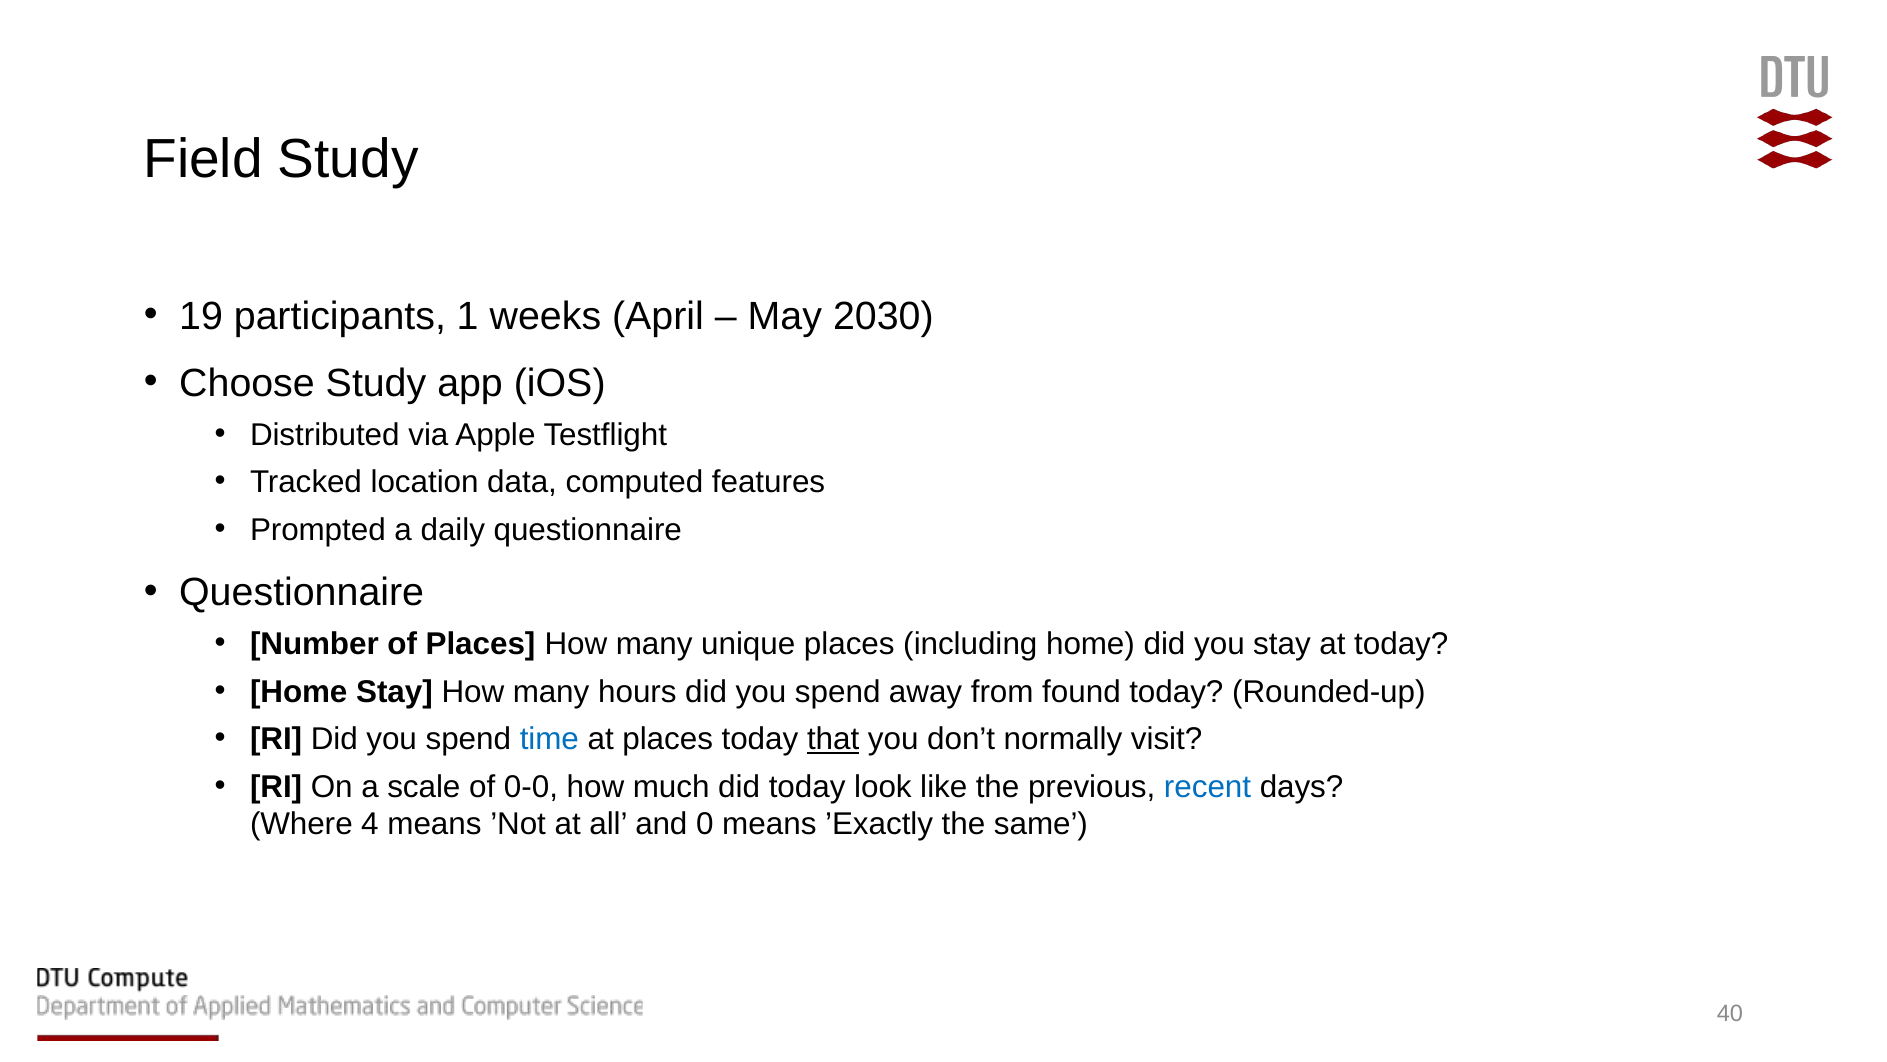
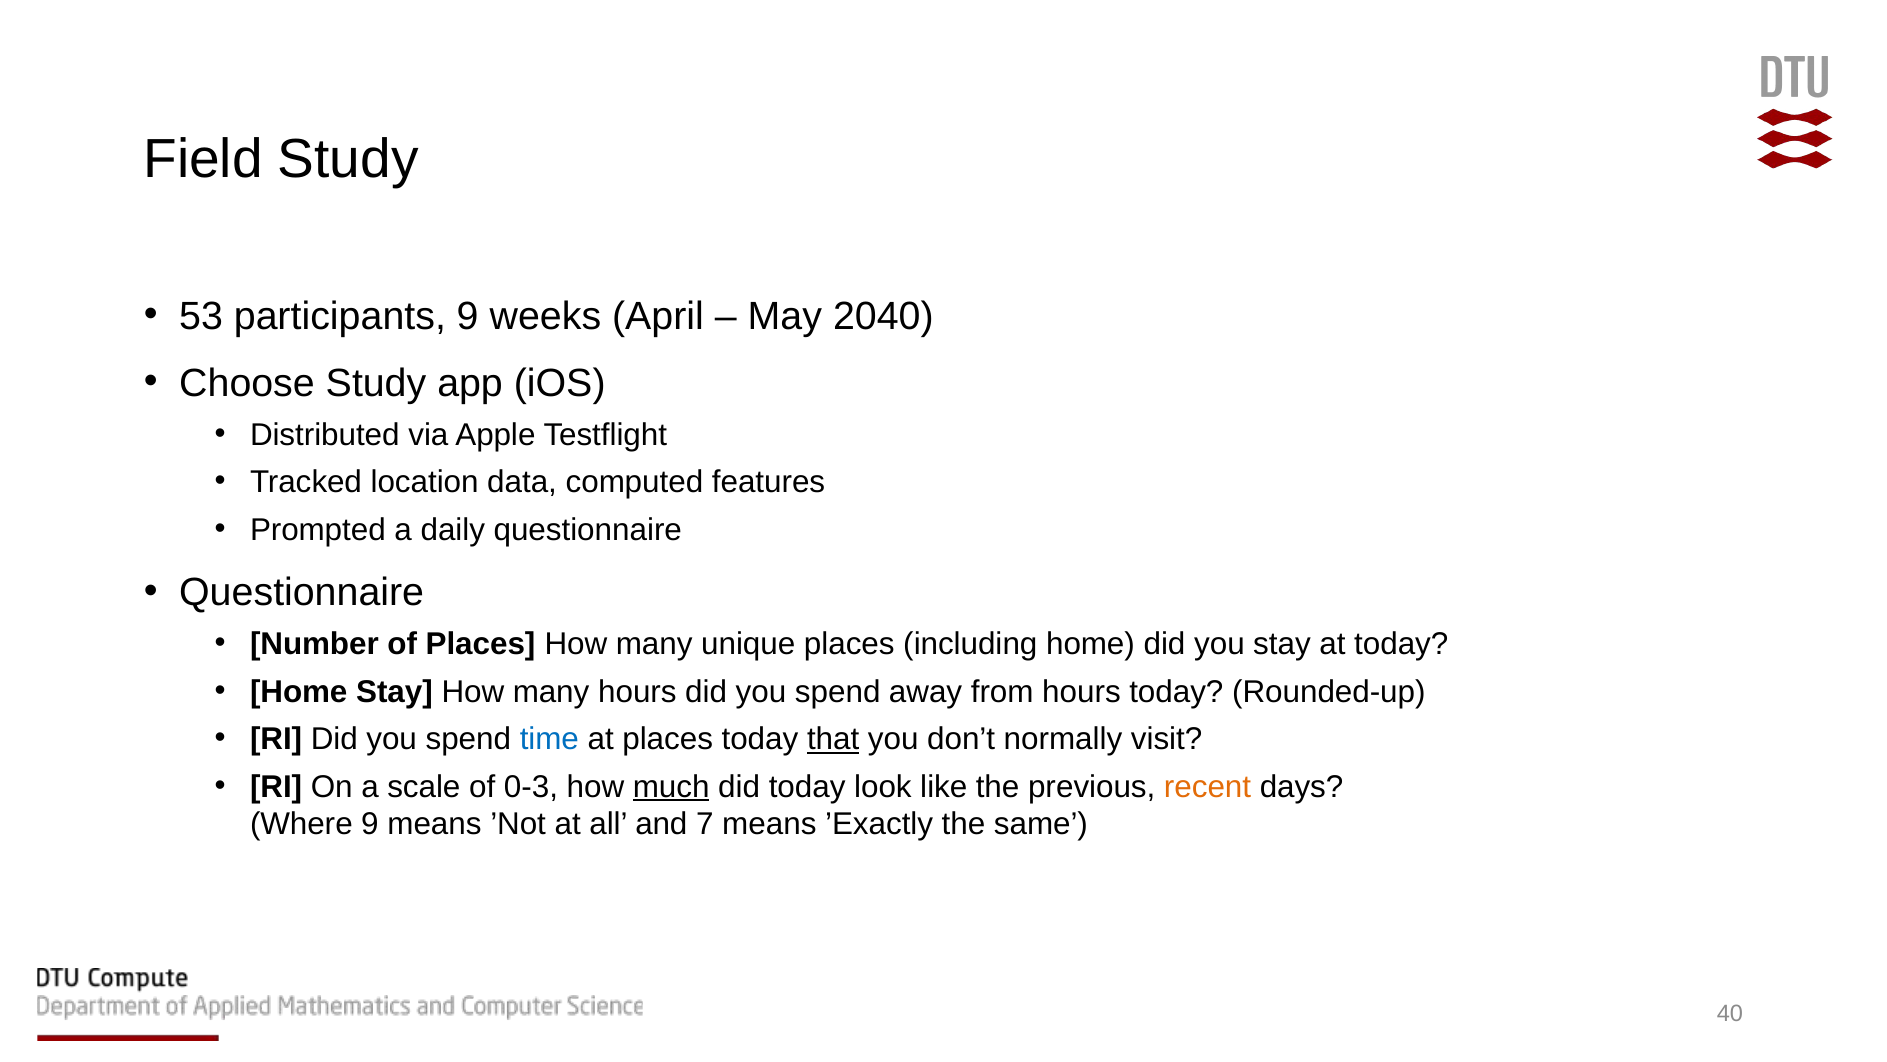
19: 19 -> 53 (201, 316)
participants 1: 1 -> 9 (468, 316)
2030: 2030 -> 2040 (883, 316)
from found: found -> hours (1082, 691)
0-0: 0-0 -> 0-3 (531, 786)
much underline: none -> present (671, 786)
recent colour: blue -> orange (1208, 786)
Where 4: 4 -> 9 (370, 824)
0: 0 -> 7 (705, 824)
